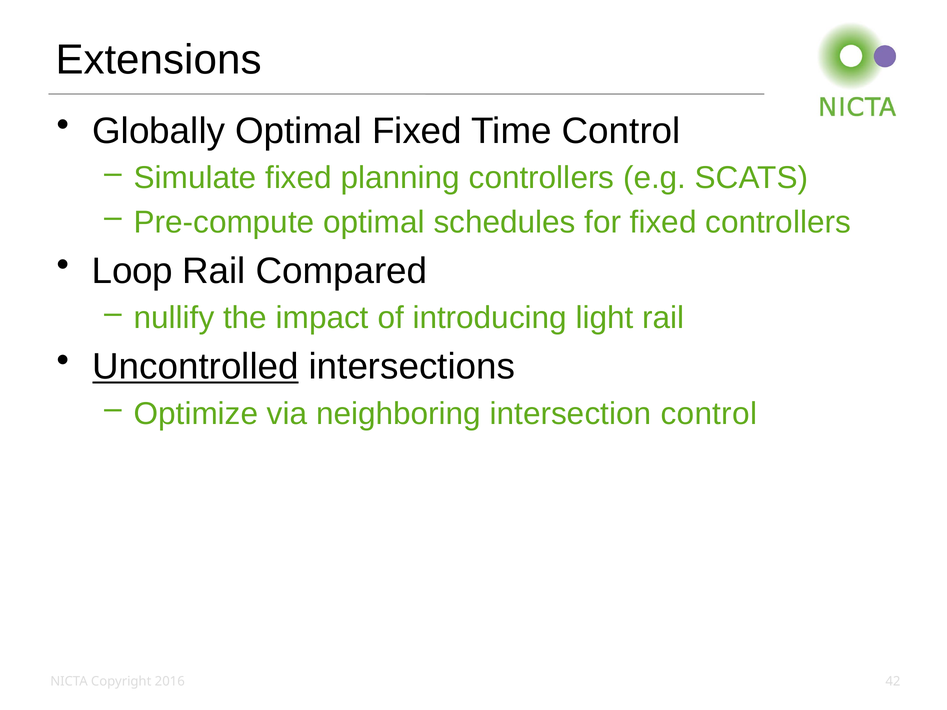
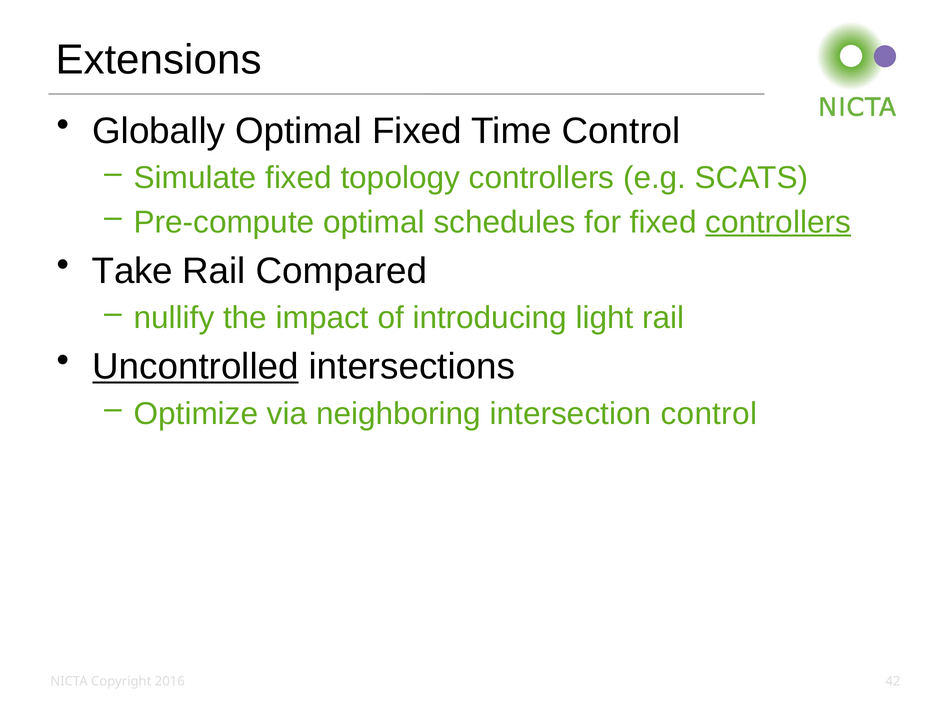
planning: planning -> topology (400, 178)
controllers underline: none -> present (778, 222)
Loop: Loop -> Take (132, 271)
